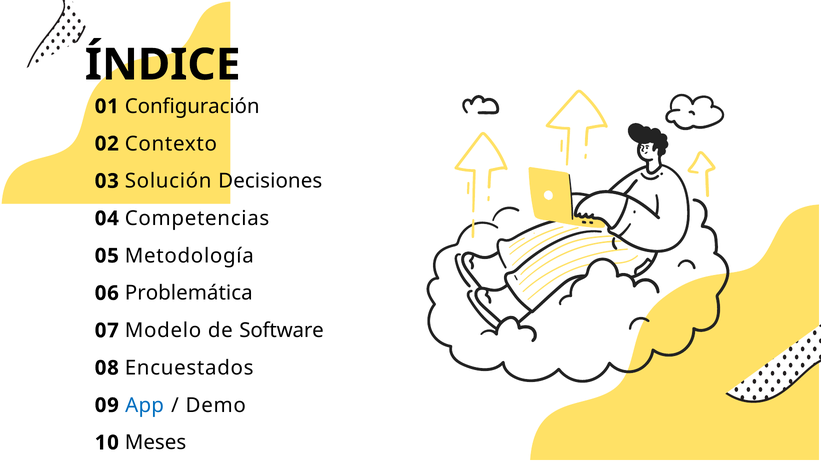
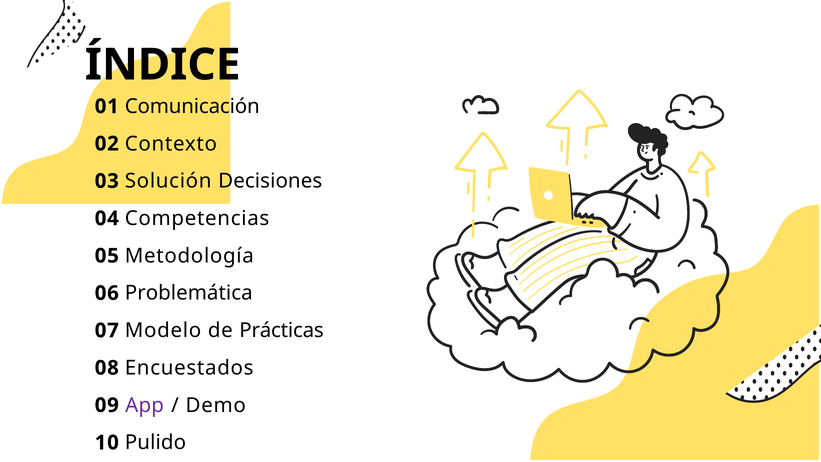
Configuración: Configuración -> Comunicación (192, 106)
Software: Software -> Prácticas (282, 330)
App colour: blue -> purple (145, 405)
Meses: Meses -> Pulido (155, 442)
